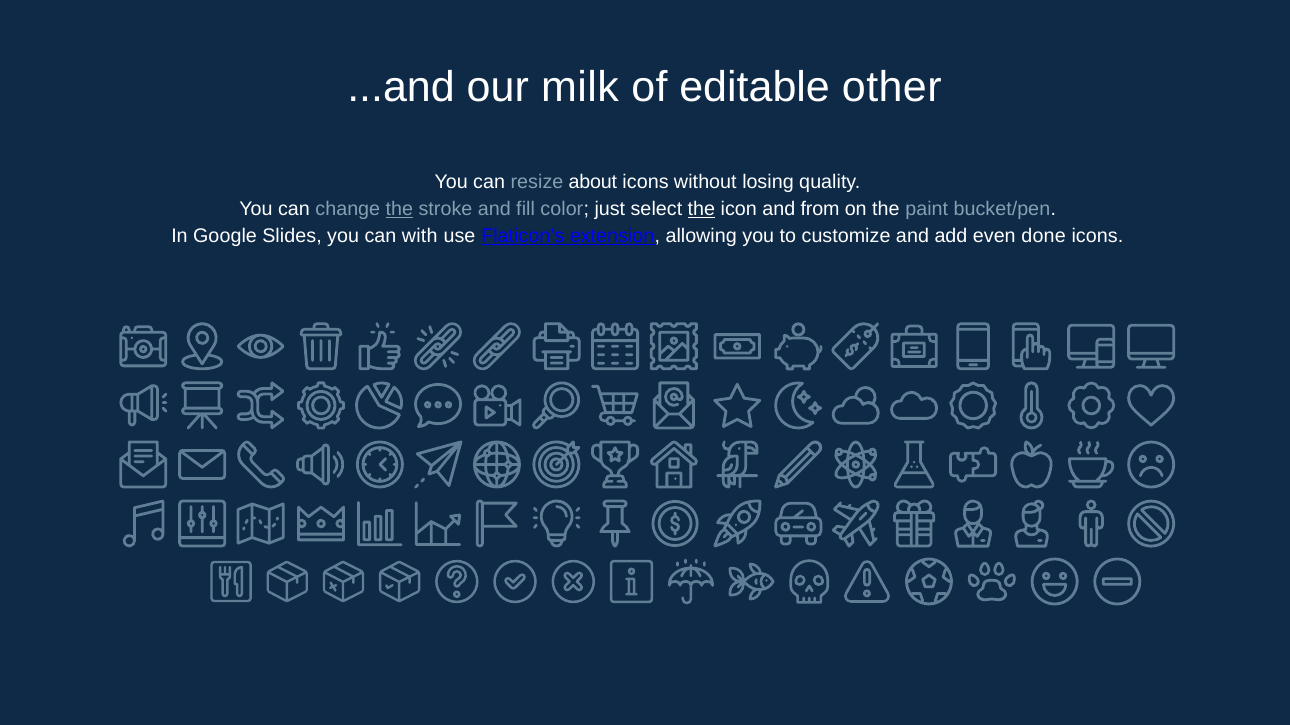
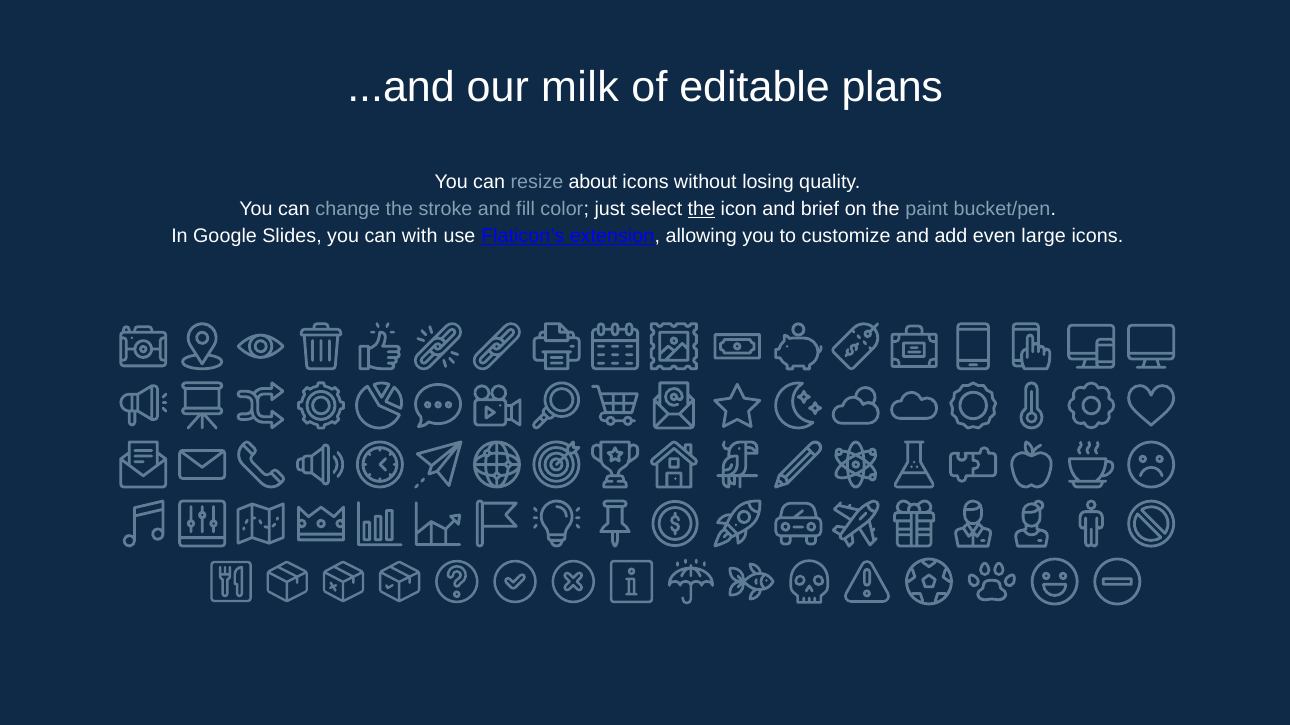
other: other -> plans (892, 87)
the underline: present -> none (399, 209)
from: from -> brief (820, 209)
done: done -> large (1044, 236)
